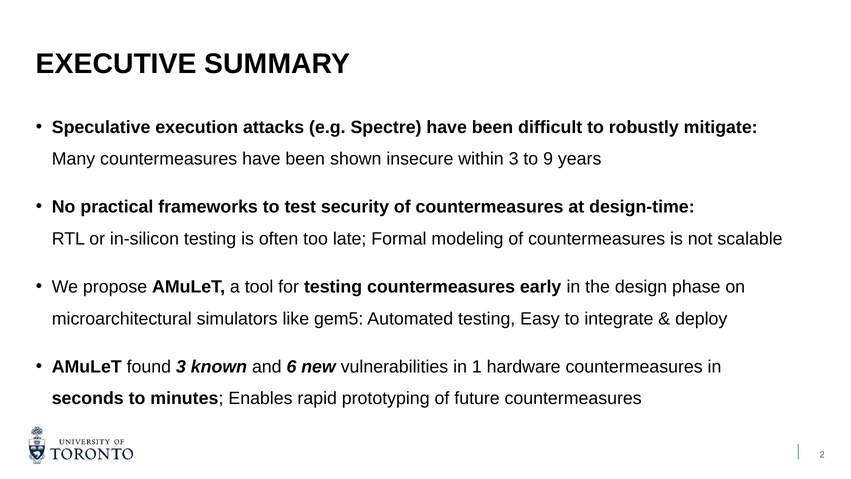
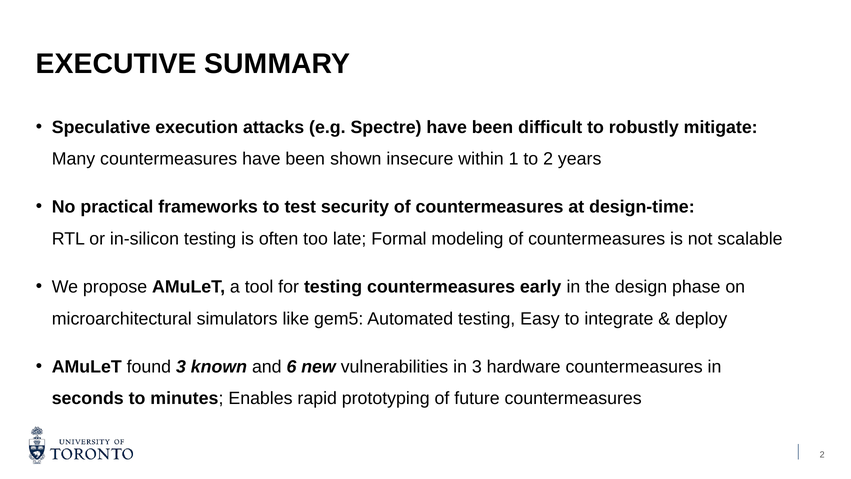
within 3: 3 -> 1 (514, 159)
to 9: 9 -> 2 (548, 159)
in 1: 1 -> 3 (477, 366)
